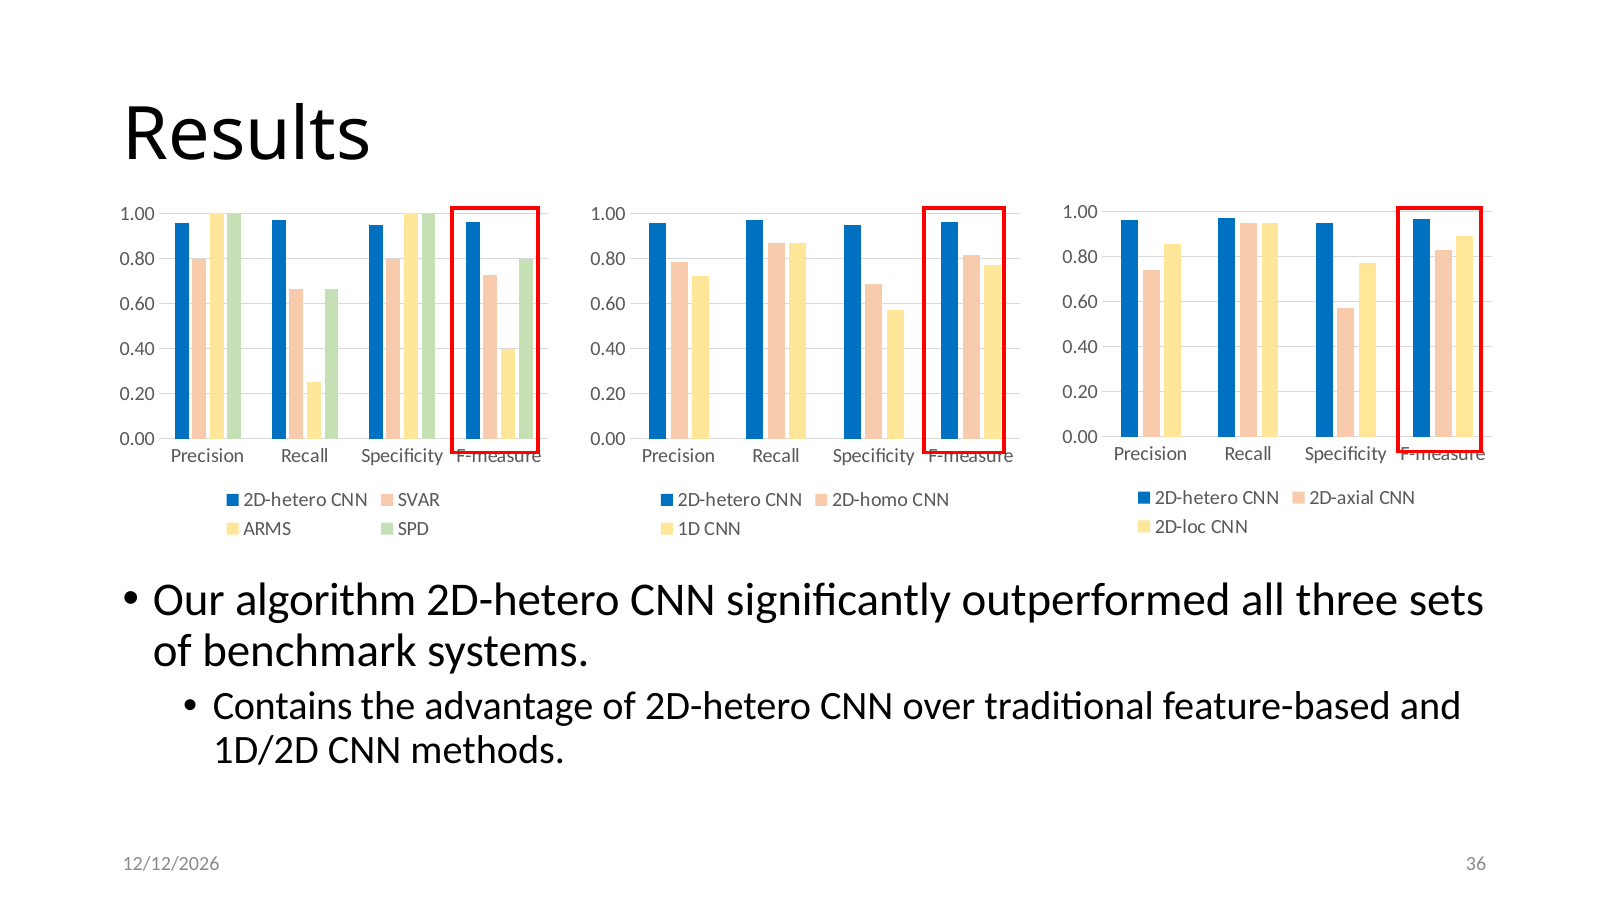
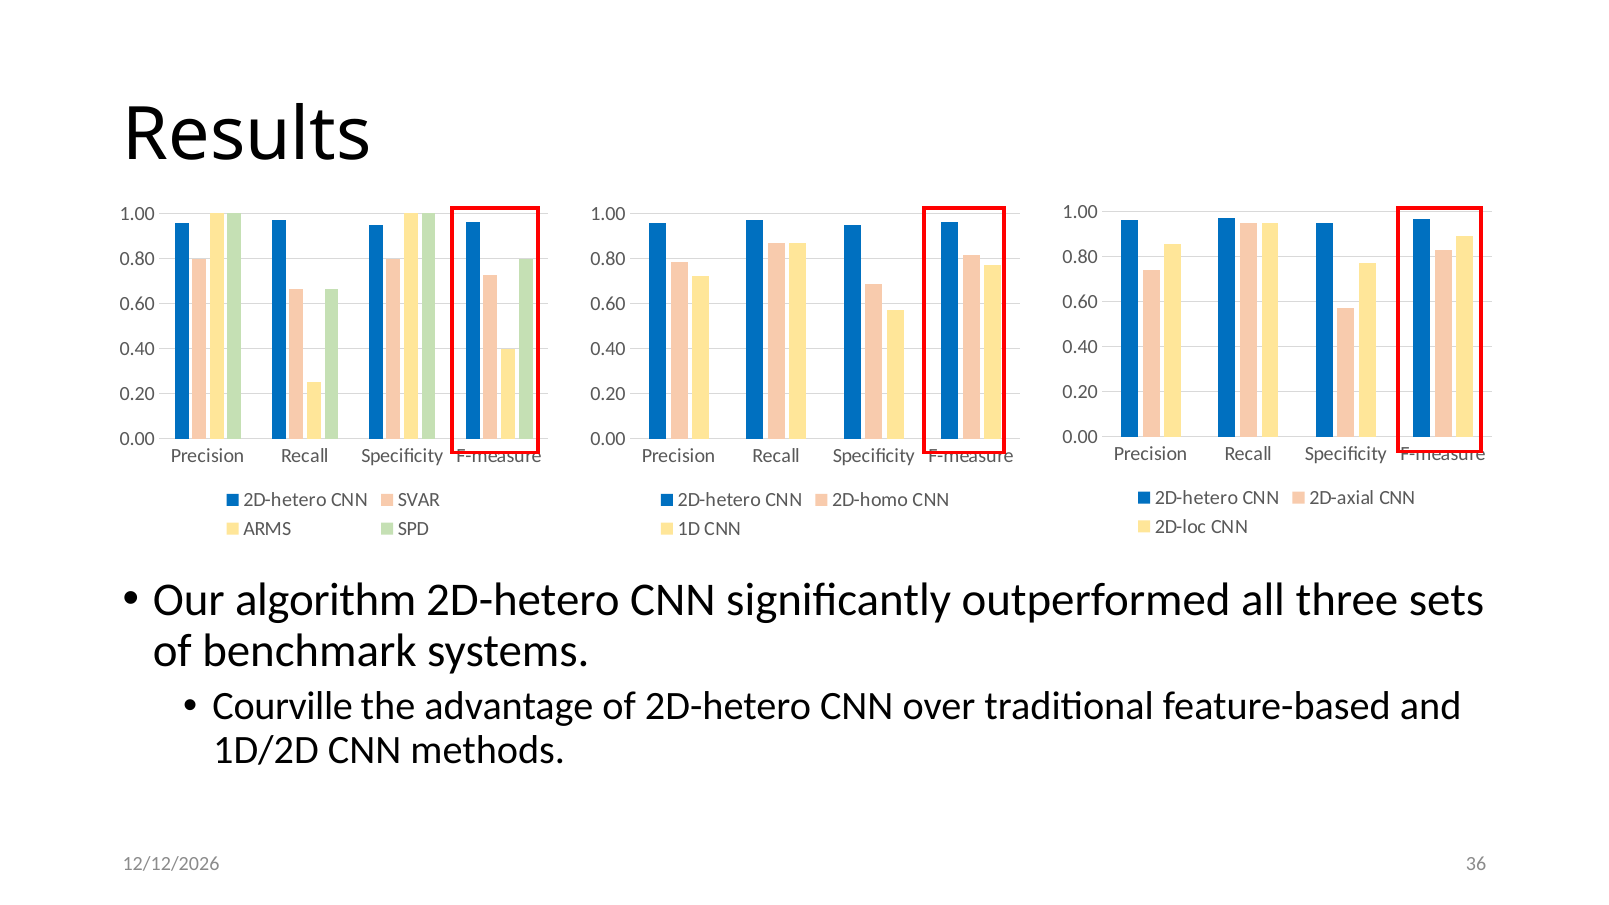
Contains: Contains -> Courville (283, 706)
